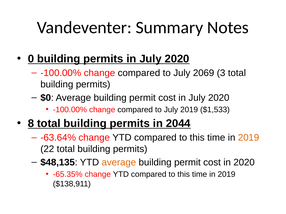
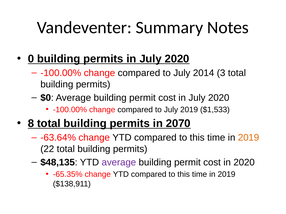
2069: 2069 -> 2014 (204, 73)
2044: 2044 -> 2070 (178, 124)
average colour: orange -> purple (119, 163)
